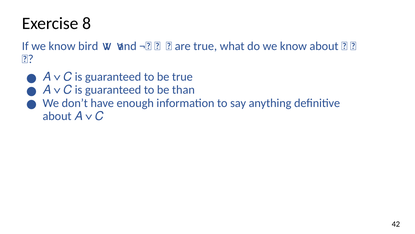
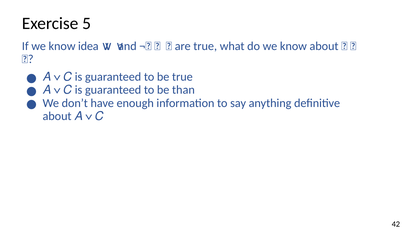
8: 8 -> 5 (87, 23)
bird: bird -> idea (88, 46)
